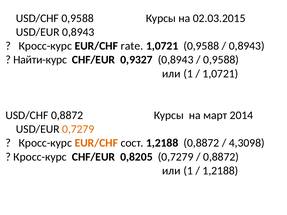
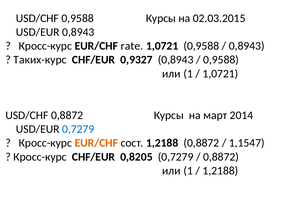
Найти-курс: Найти-курс -> Таких-курс (40, 60)
0,7279 colour: orange -> blue (78, 129)
4,3098: 4,3098 -> 1,1547 (247, 143)
